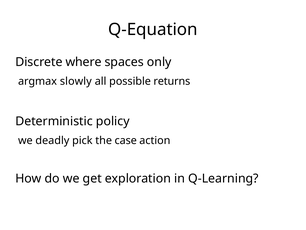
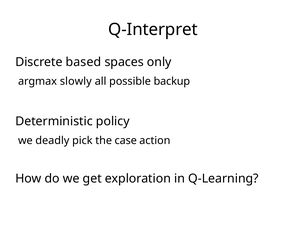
Q-Equation: Q-Equation -> Q-Interpret (153, 29)
where: where -> based (83, 62)
returns: returns -> backup (172, 81)
